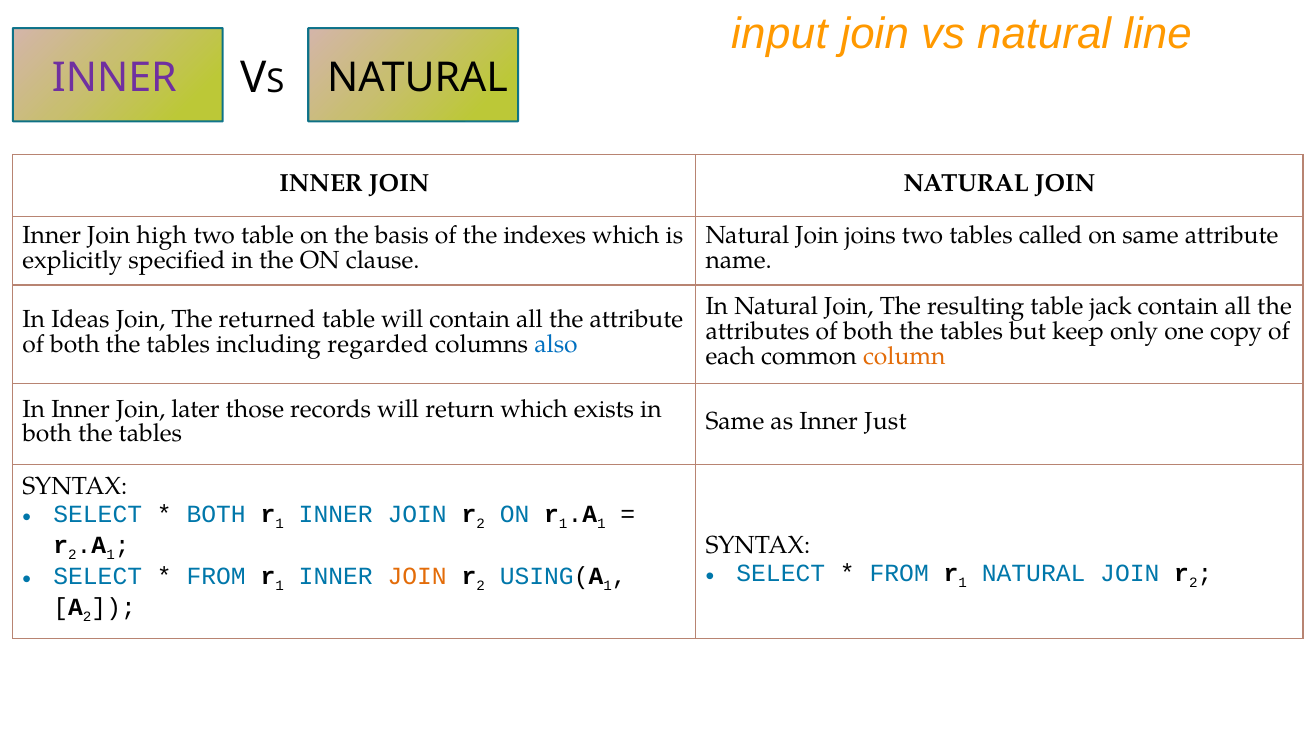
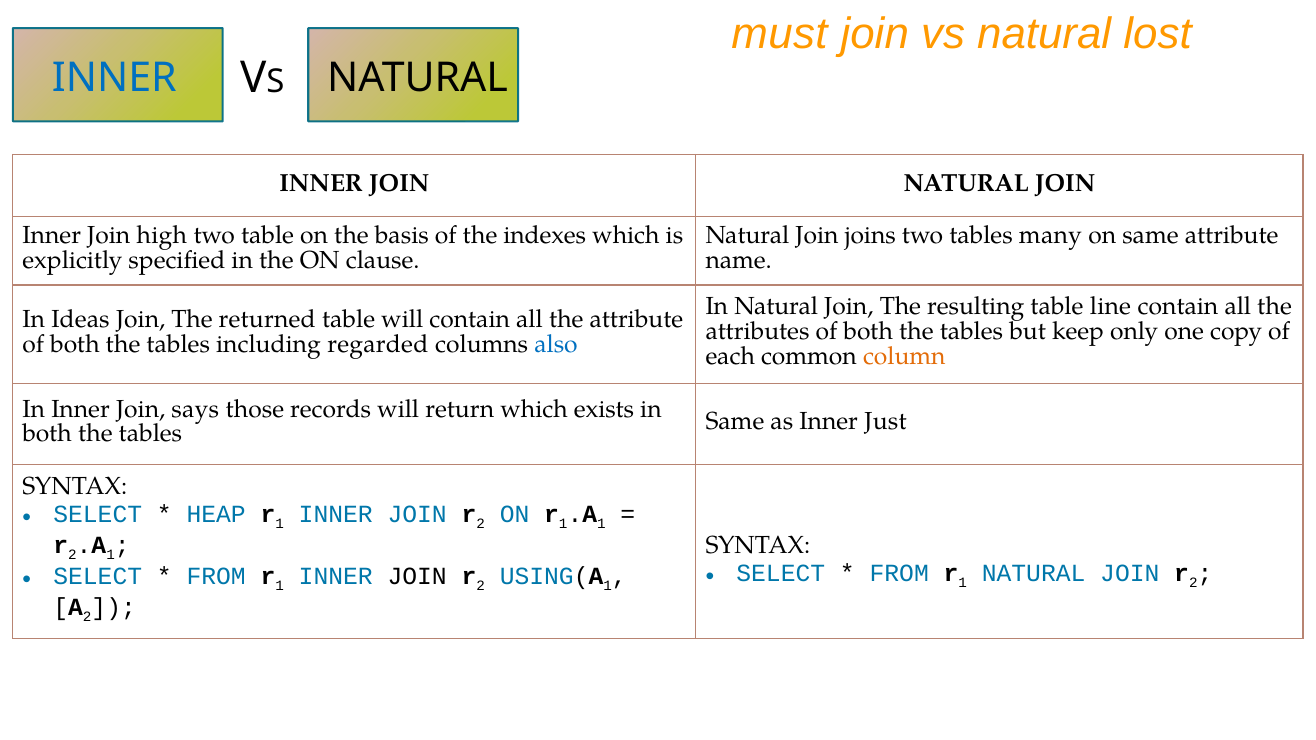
input: input -> must (779, 34)
line: line -> lost (1158, 34)
INNER colour: purple -> blue (114, 78)
called: called -> many (1050, 236)
jack: jack -> line (1110, 307)
later: later -> says (195, 409)
BOTH: BOTH -> HEAP (216, 514)
JOIN colour: orange -> black (417, 576)
